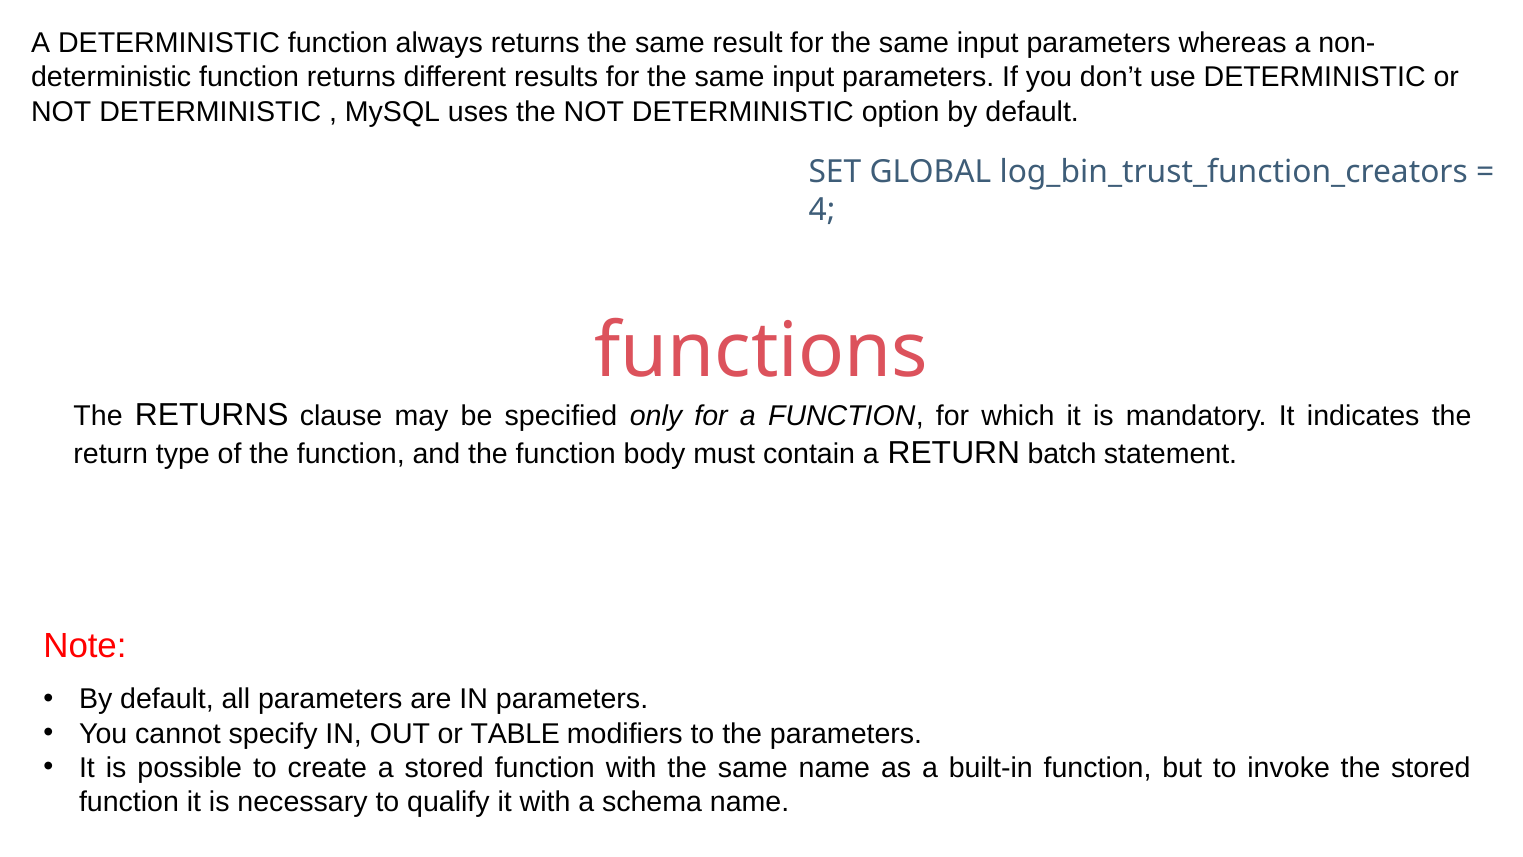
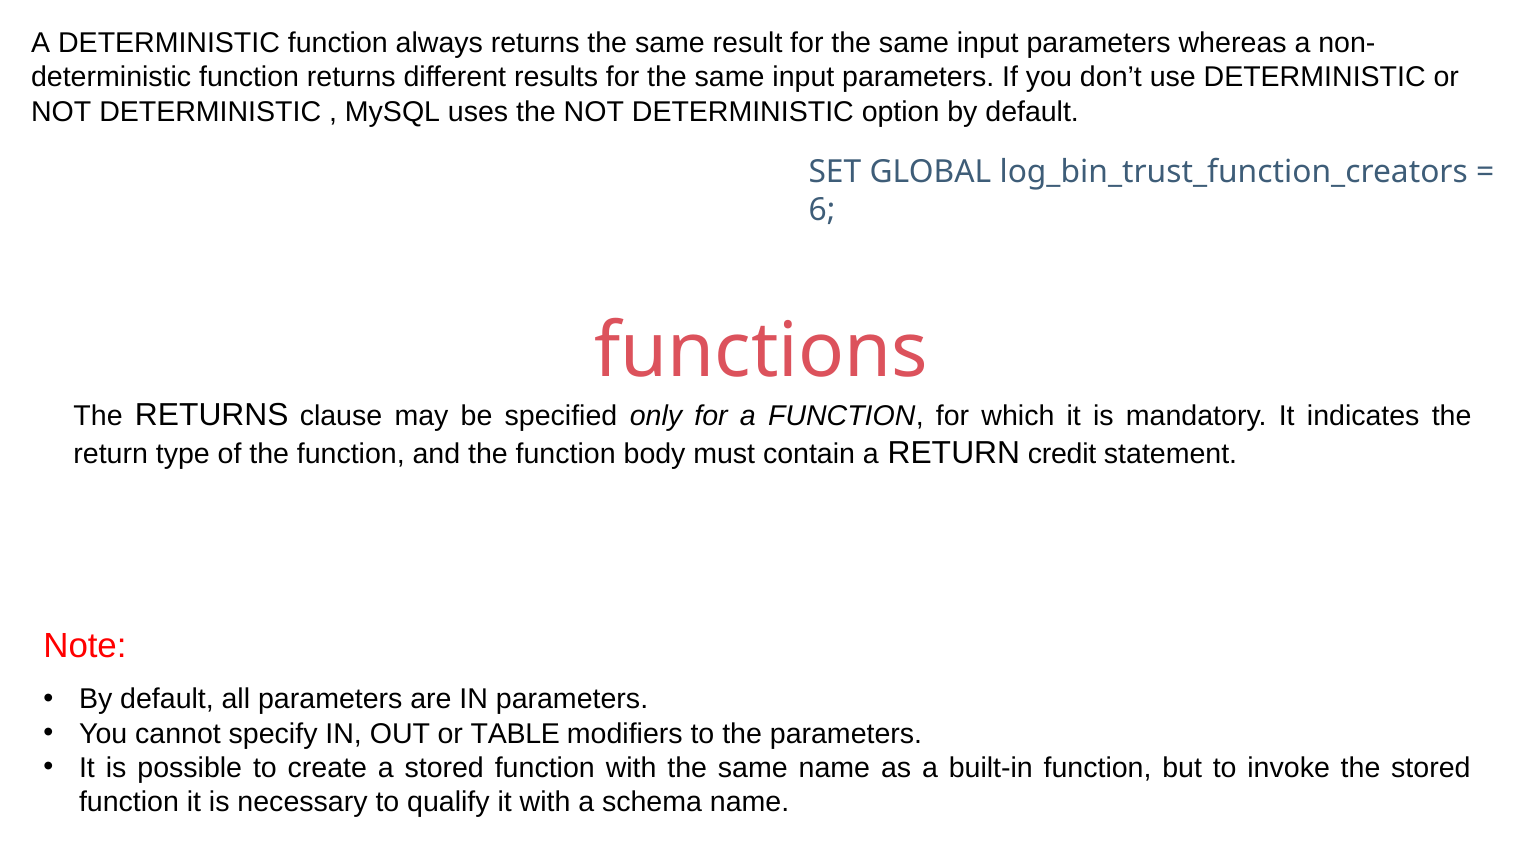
4: 4 -> 6 (822, 210)
batch: batch -> credit (1062, 454)
